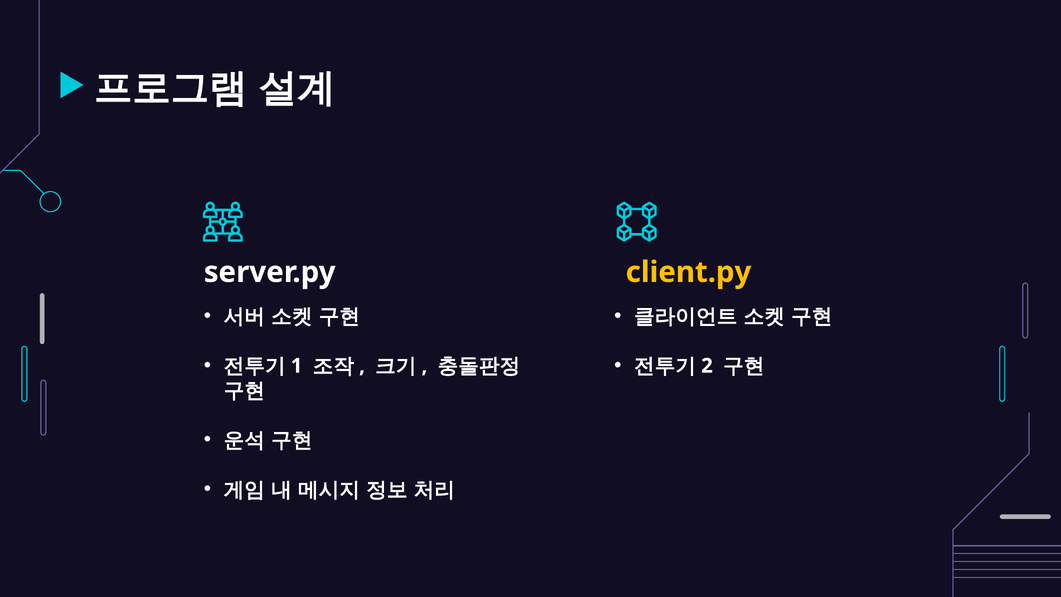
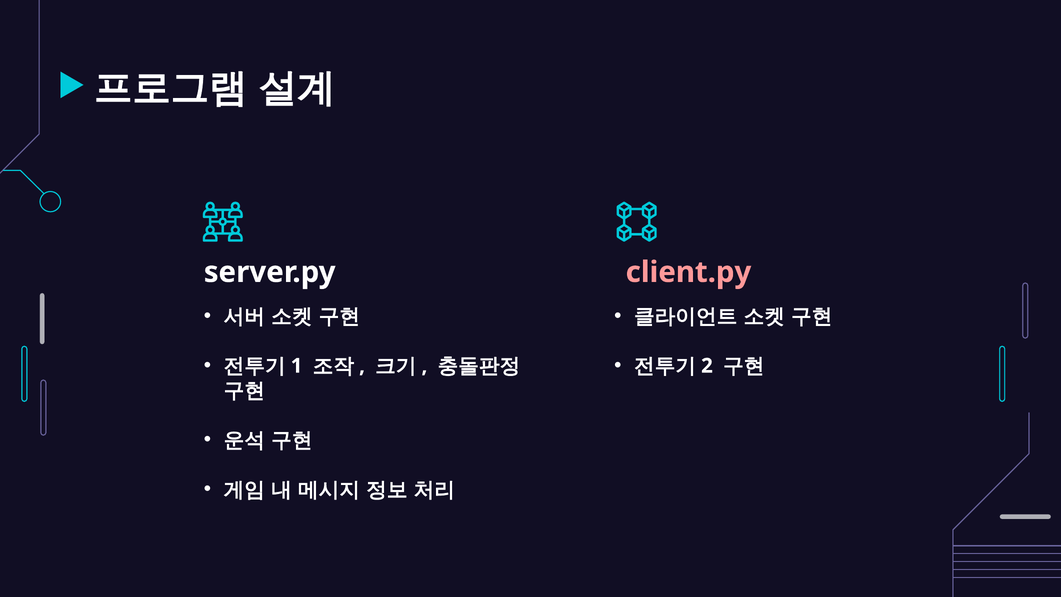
client.py colour: yellow -> pink (688, 272)
